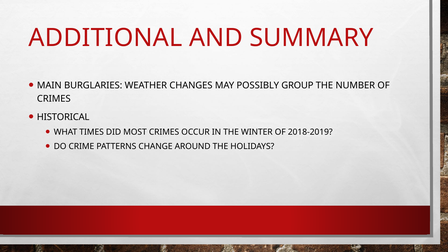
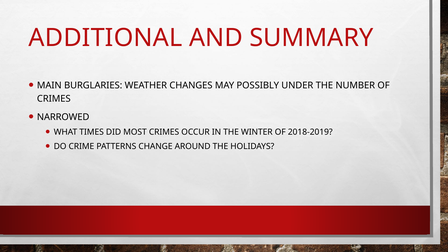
GROUP: GROUP -> UNDER (297, 85)
HISTORICAL: HISTORICAL -> NARROWED (63, 117)
